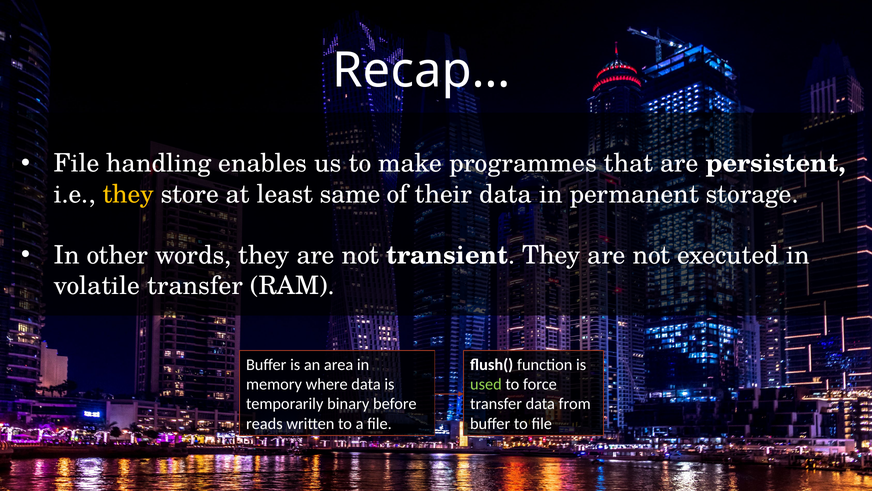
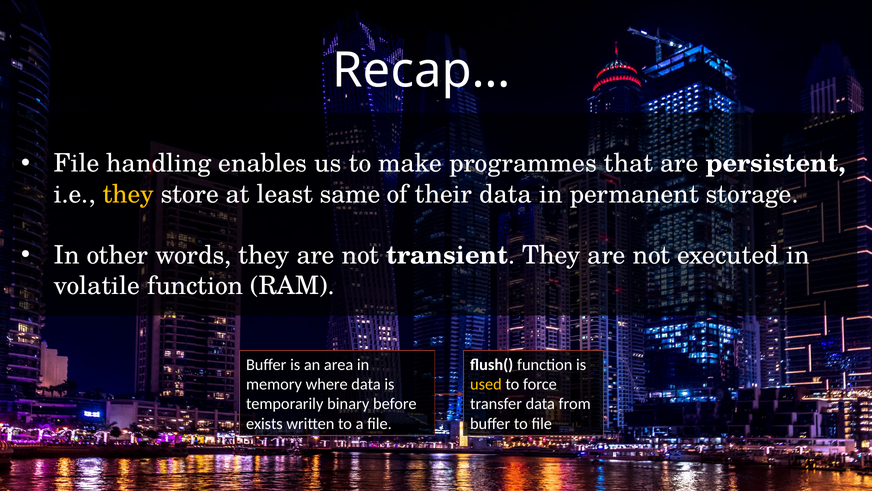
volatile transfer: transfer -> function (195, 286)
used colour: light green -> yellow (486, 384)
reads: reads -> exists (264, 423)
